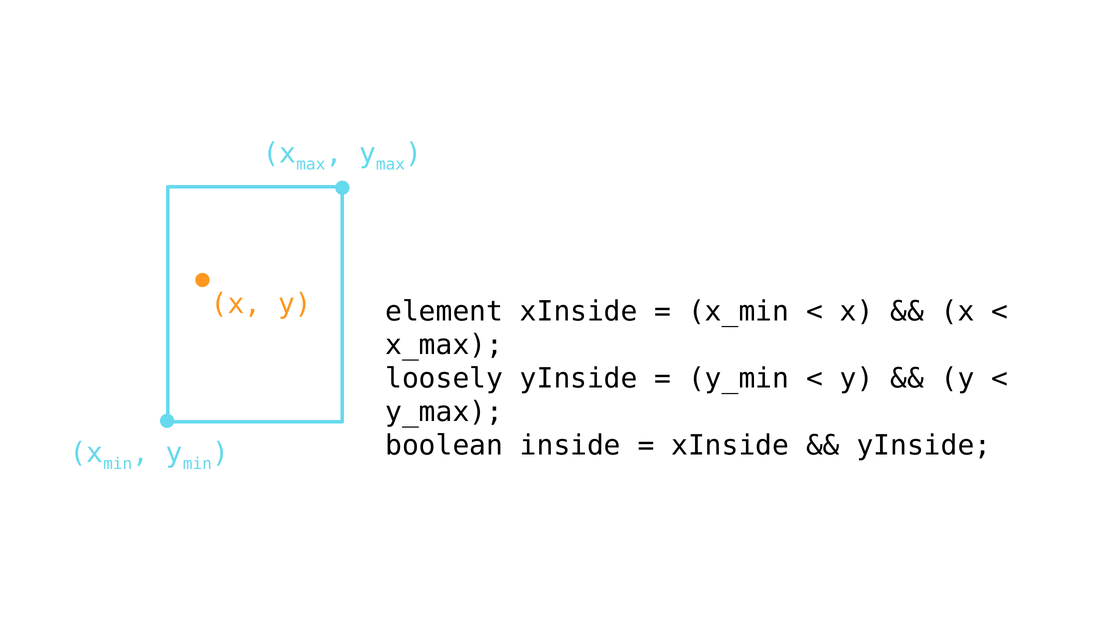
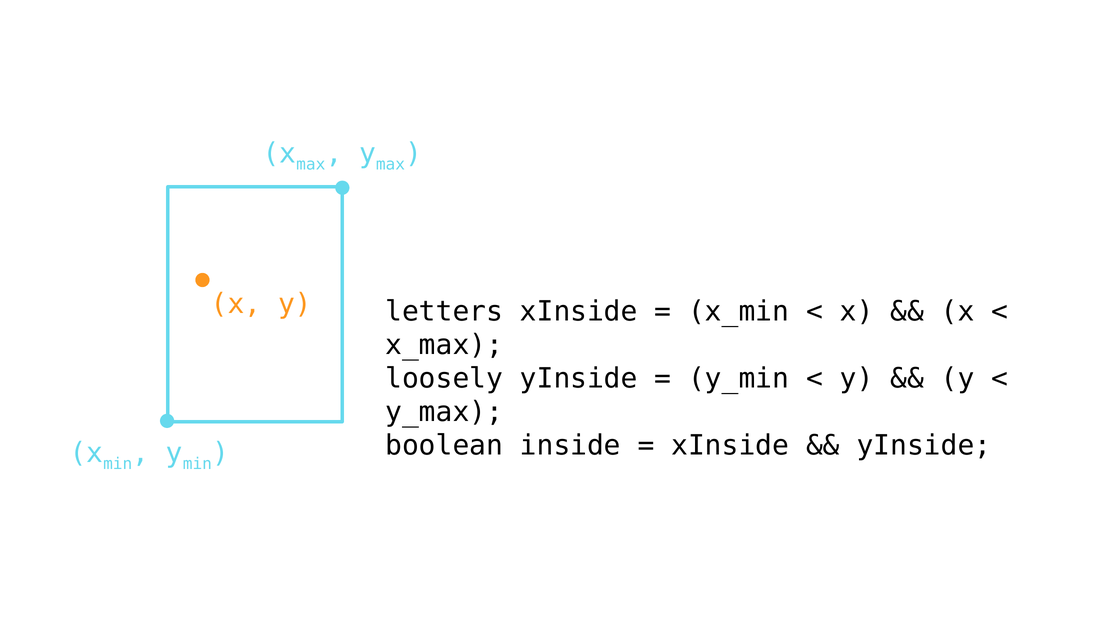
element: element -> letters (444, 312)
